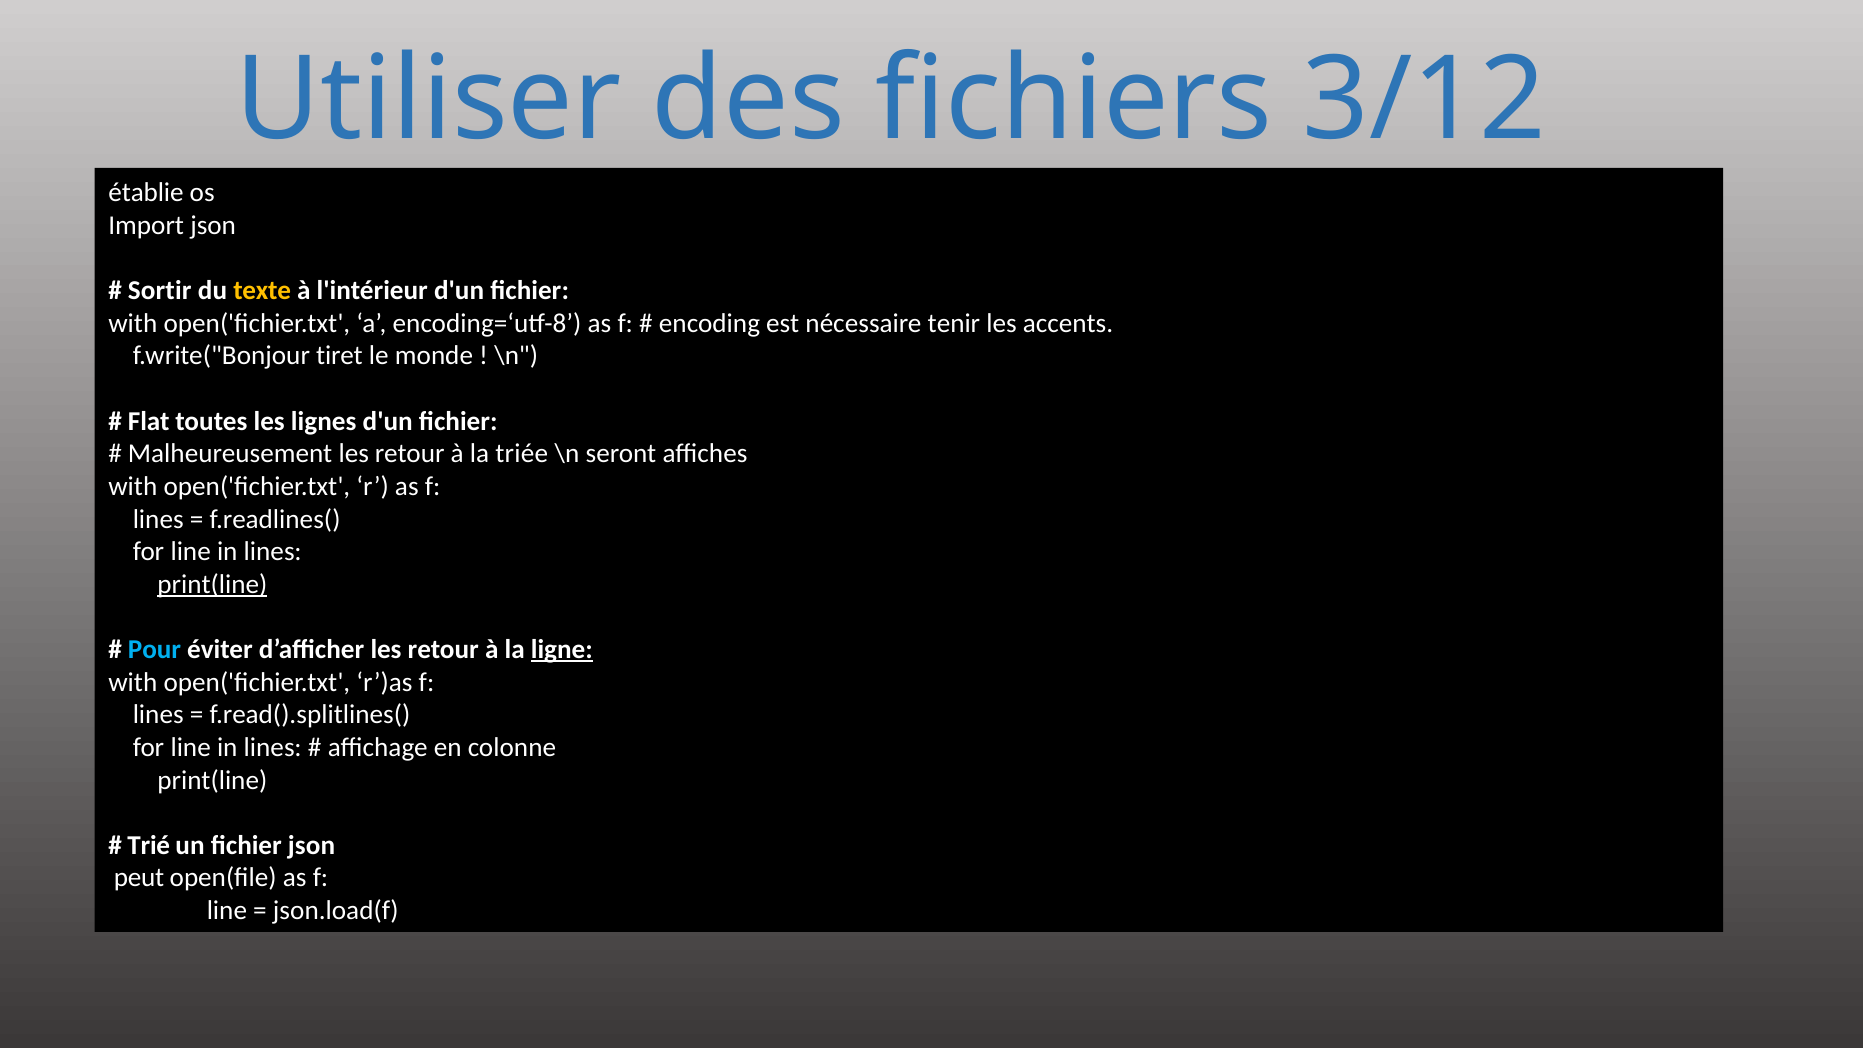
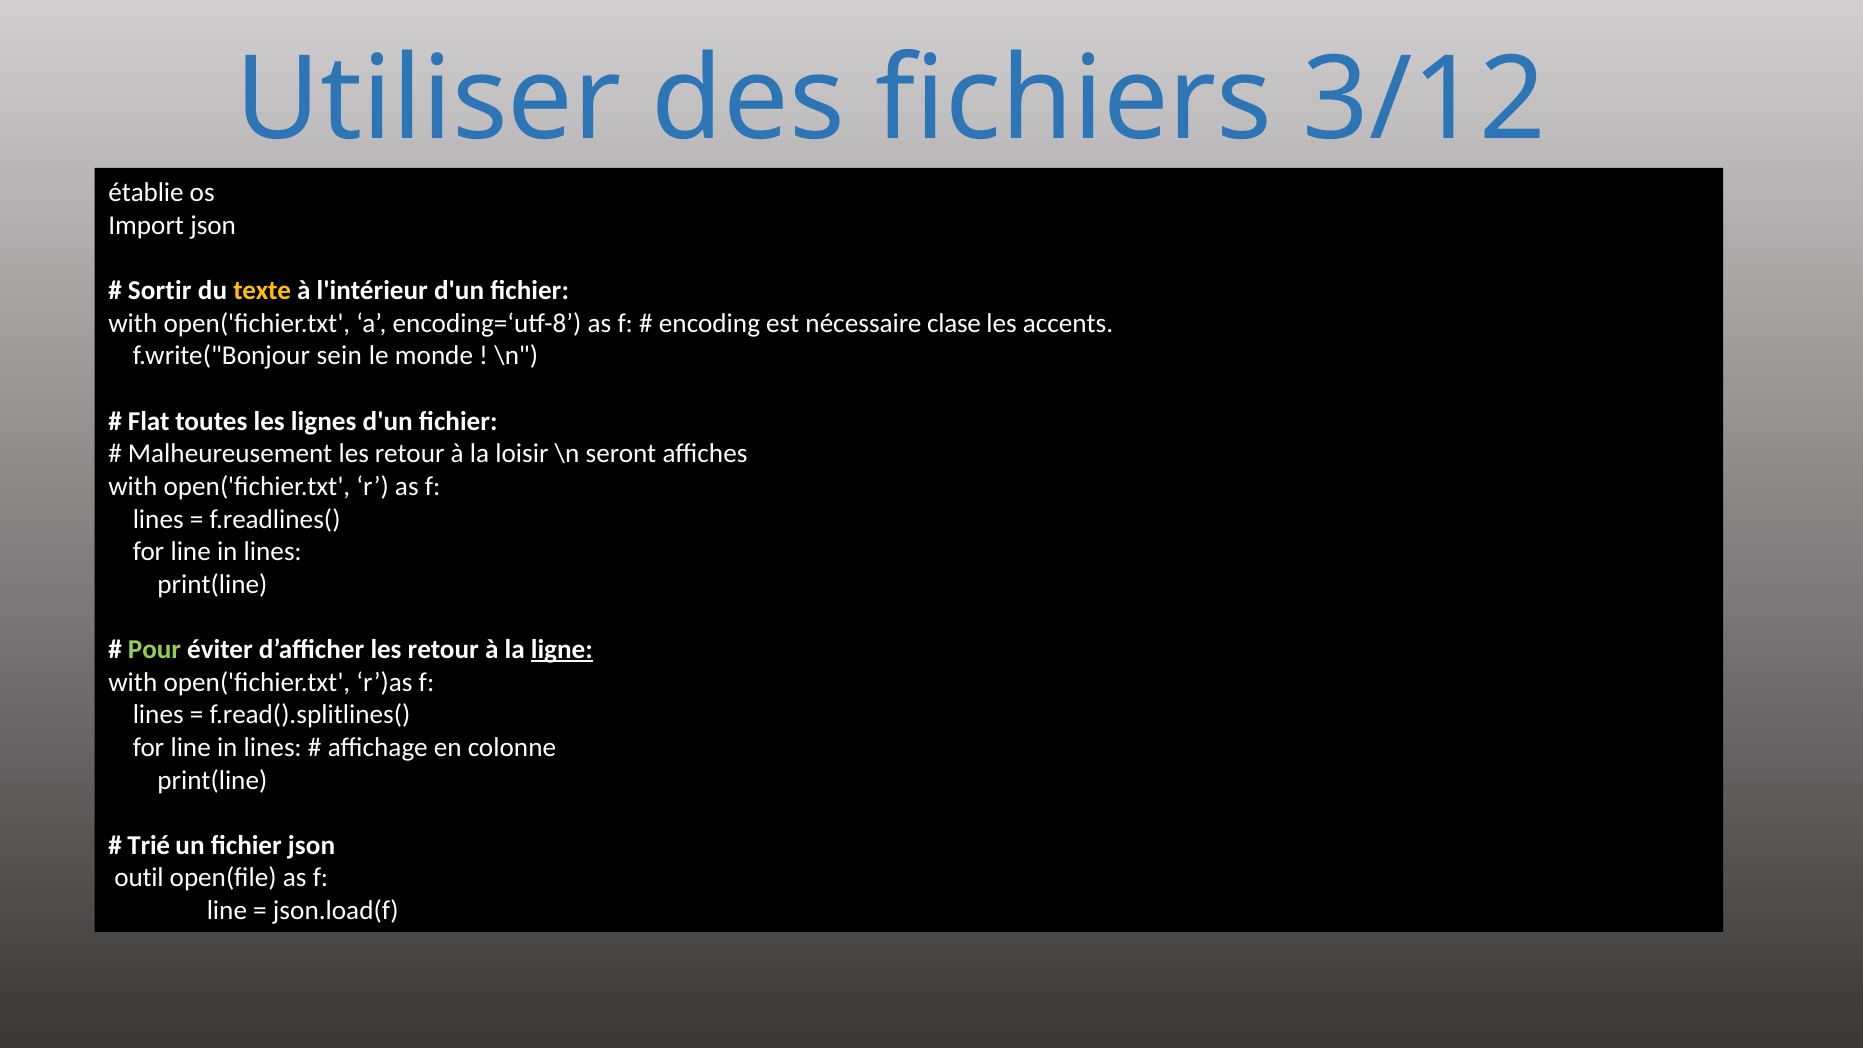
tenir: tenir -> clase (954, 323)
tiret: tiret -> sein (339, 356)
triée: triée -> loisir (522, 454)
print(line underline: present -> none (212, 584)
Pour colour: light blue -> light green (154, 650)
peut: peut -> outil (139, 878)
